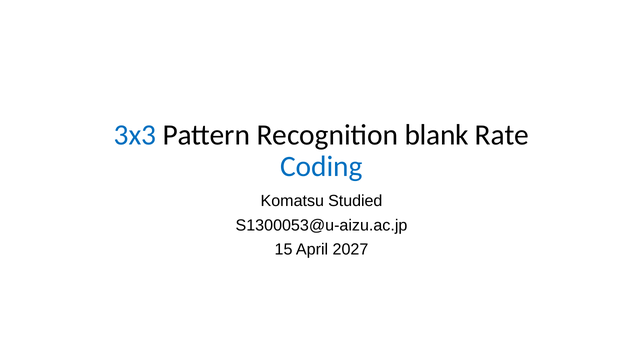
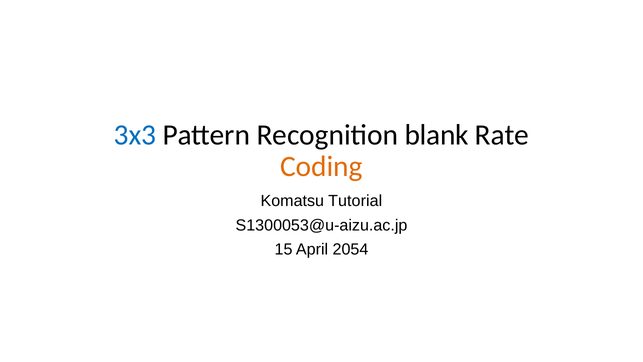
Coding colour: blue -> orange (321, 167)
Studied: Studied -> Tutorial (355, 201)
2027: 2027 -> 2054 (350, 249)
